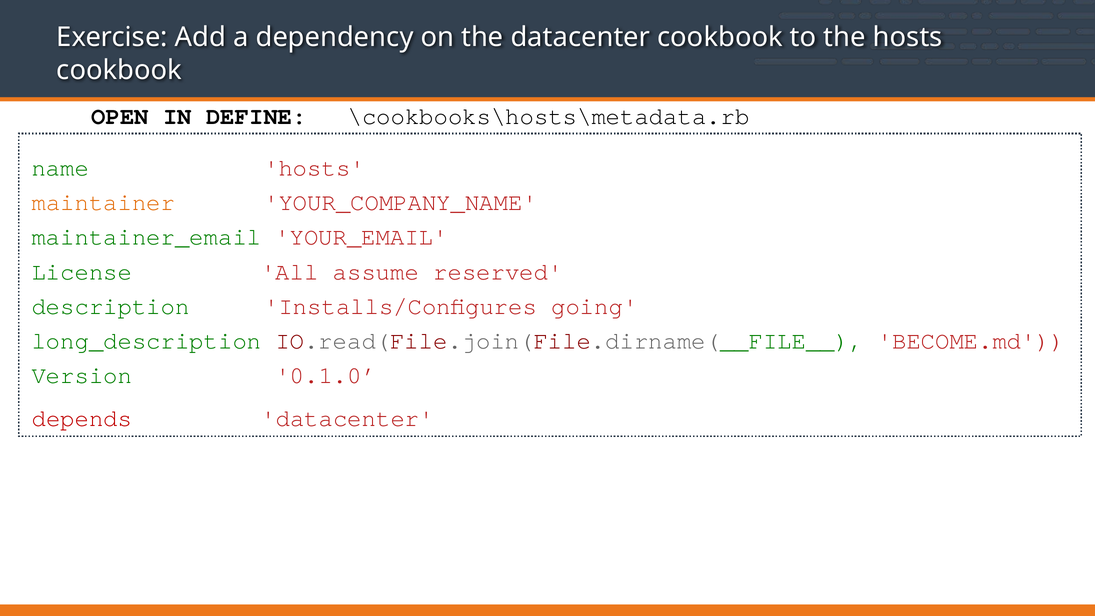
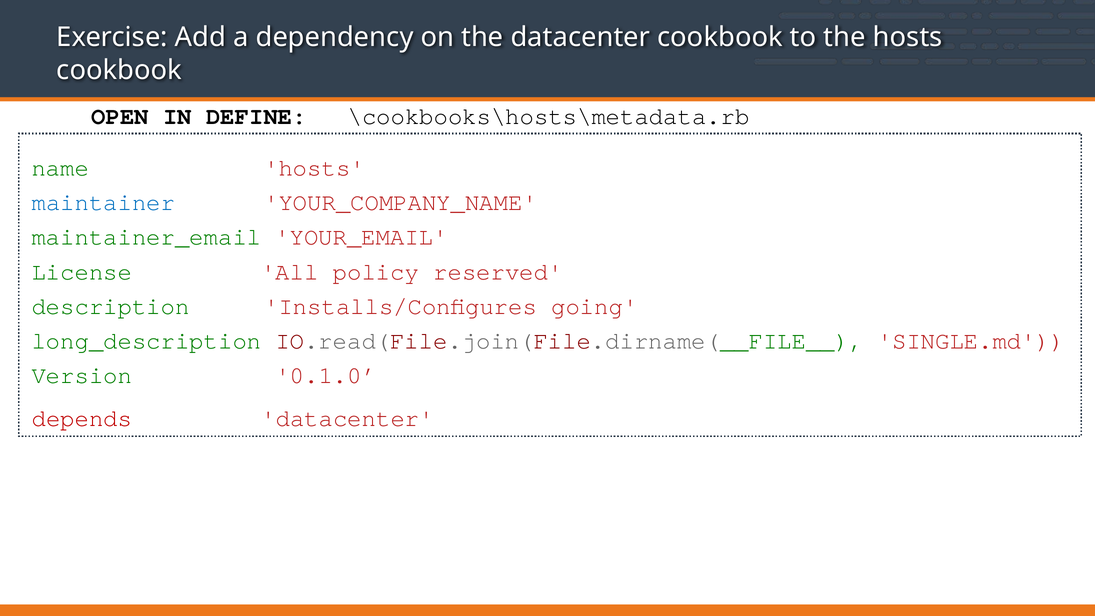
maintainer colour: orange -> blue (103, 203)
assume: assume -> policy (376, 272)
BECOME.md: BECOME.md -> SINGLE.md (971, 341)
